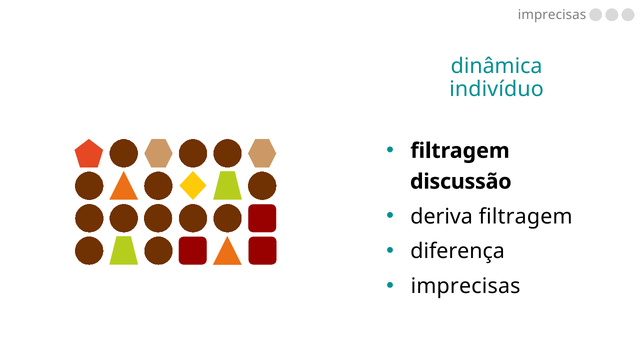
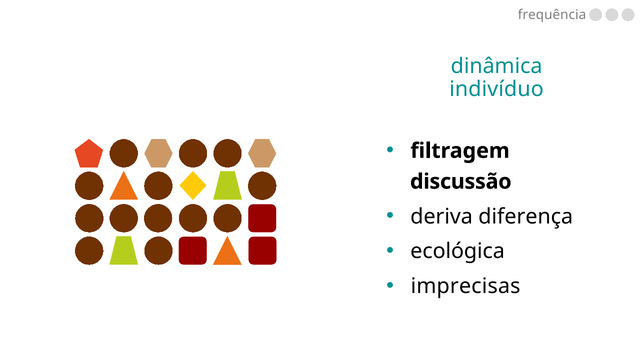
imprecisas: imprecisas -> frequência (552, 15)
deriva filtragem: filtragem -> diferença (526, 217)
diferença: diferença -> ecológica (458, 251)
